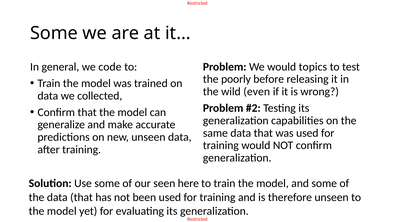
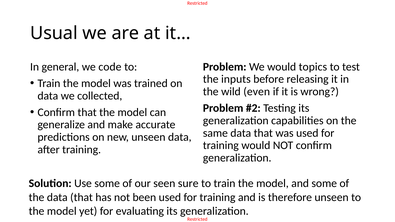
Some: Some -> Usual (54, 33)
poorly: poorly -> inputs (236, 79)
here: here -> sure (188, 184)
